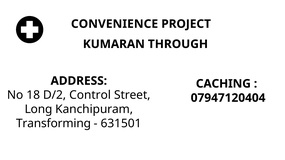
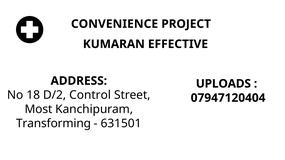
THROUGH: THROUGH -> EFFECTIVE (178, 44)
CACHING: CACHING -> UPLOADS (223, 84)
Long: Long -> Most (38, 109)
